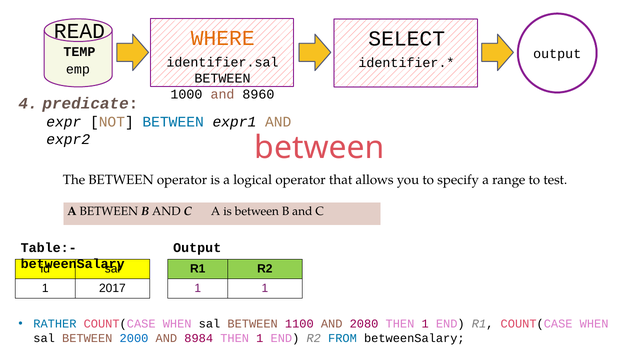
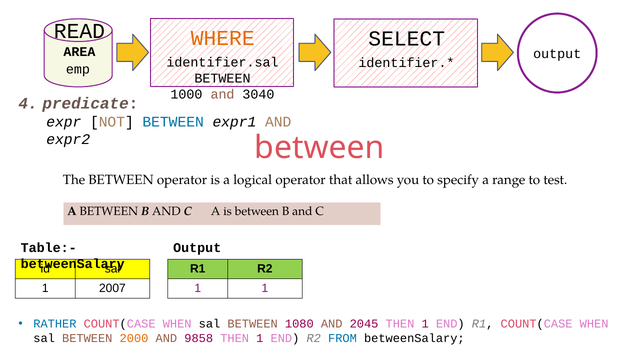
TEMP: TEMP -> AREA (79, 52)
8960: 8960 -> 3040 (258, 94)
2017: 2017 -> 2007 (112, 288)
1100: 1100 -> 1080 (299, 323)
2080: 2080 -> 2045 (364, 323)
2000 colour: blue -> orange (134, 338)
8984: 8984 -> 9858 (199, 338)
